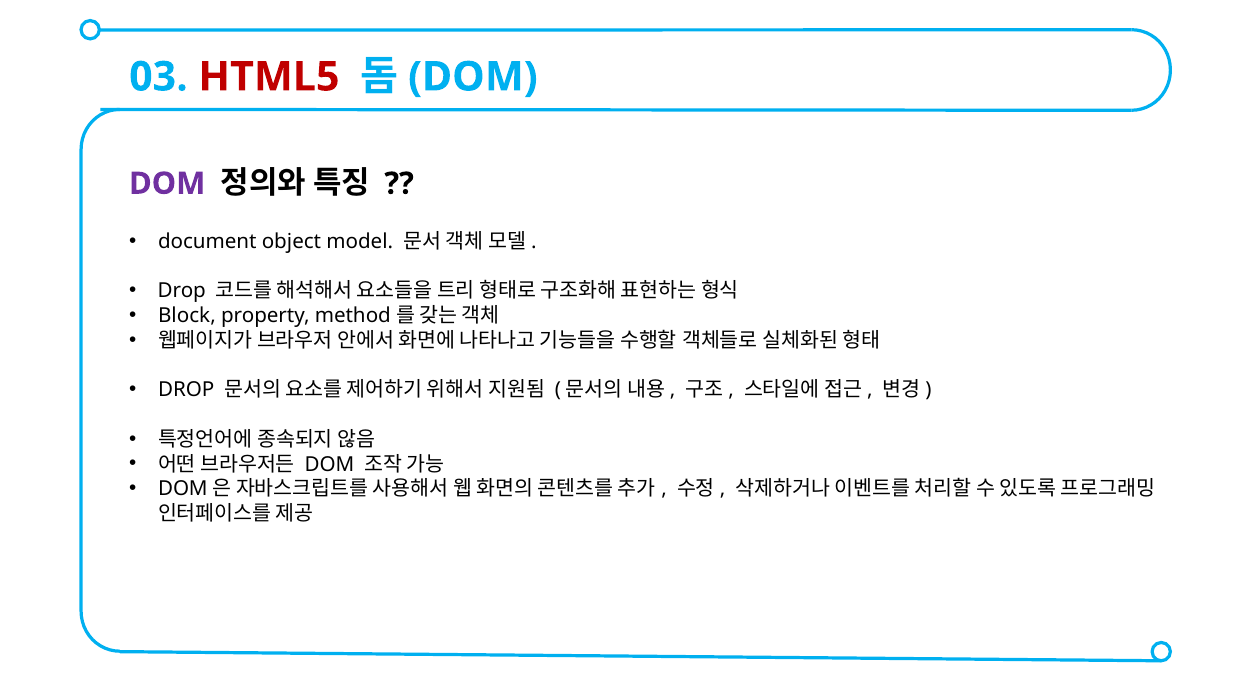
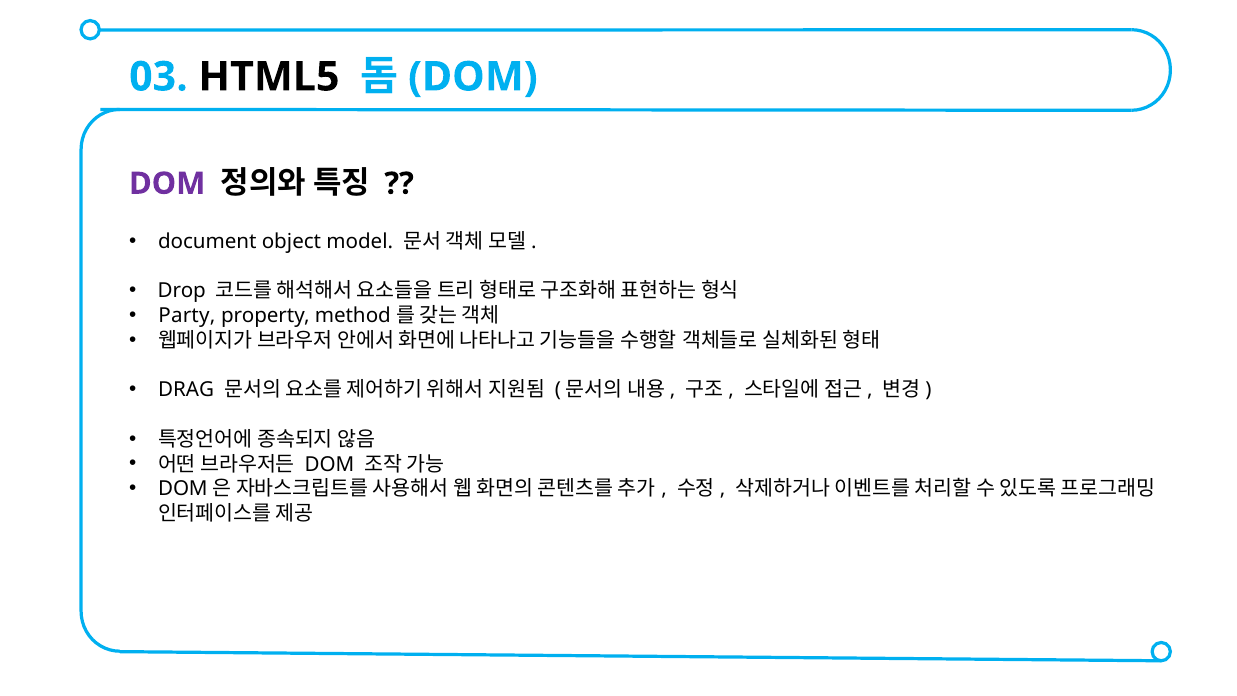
HTML5 colour: red -> black (269, 77)
Block: Block -> Party (187, 316)
DROP: DROP -> DRAG (186, 390)
